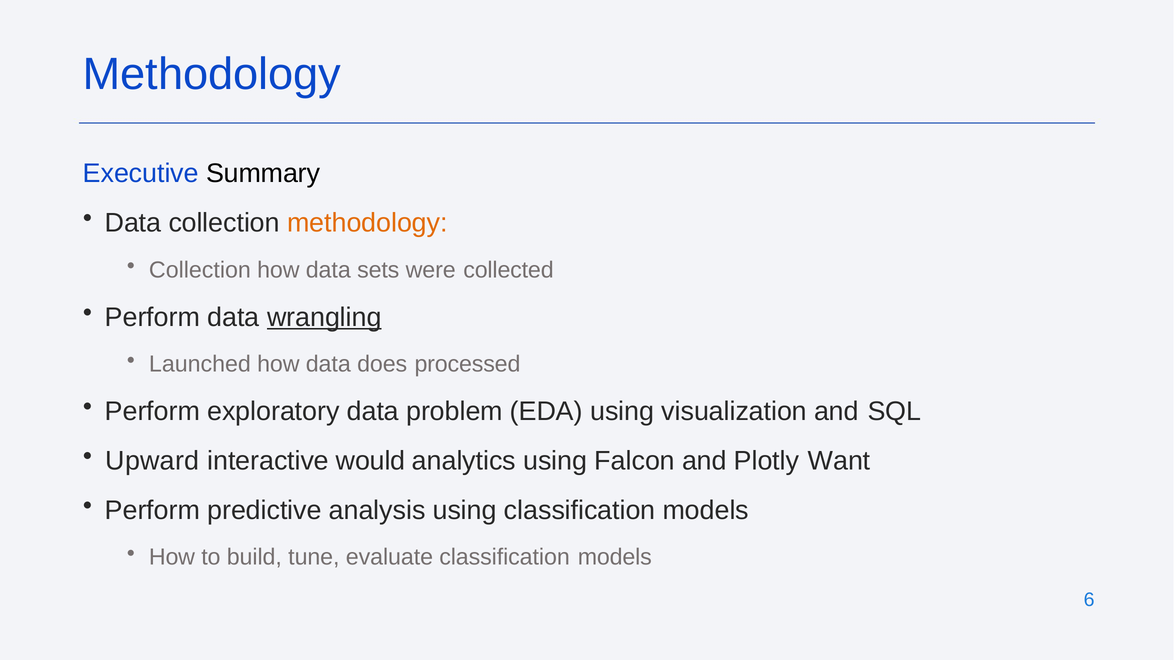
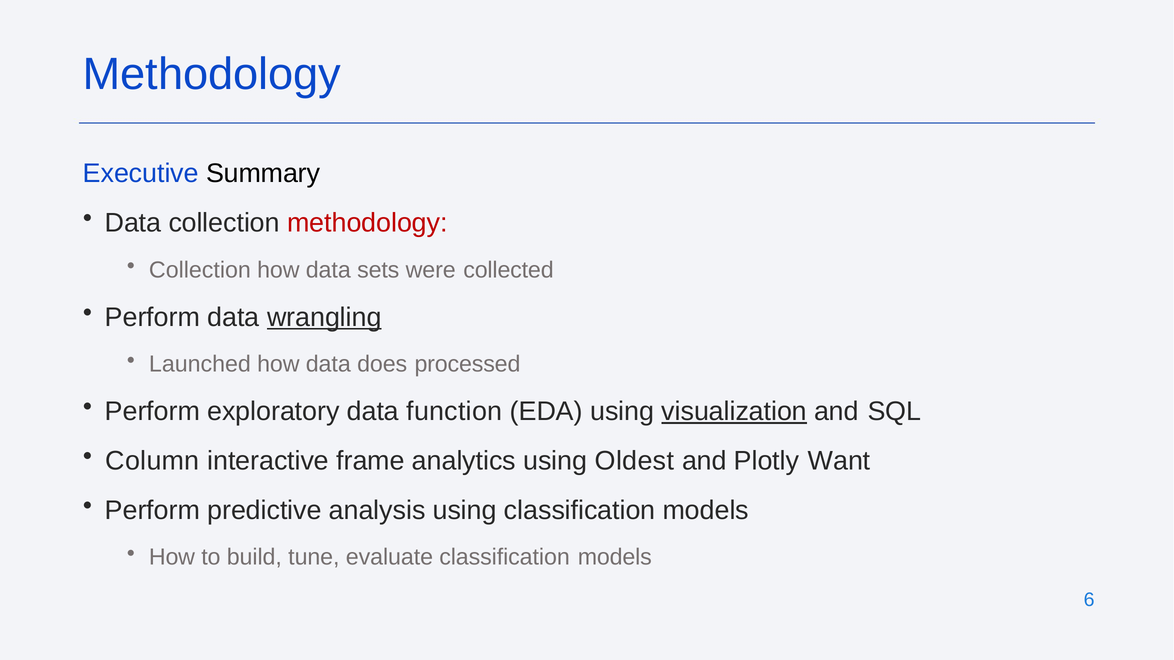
methodology colour: orange -> red (367, 223)
problem: problem -> function (454, 412)
visualization underline: none -> present (734, 412)
Upward: Upward -> Column (152, 461)
would: would -> frame (371, 461)
Falcon: Falcon -> Oldest (634, 461)
